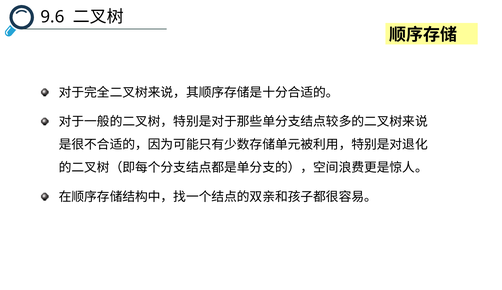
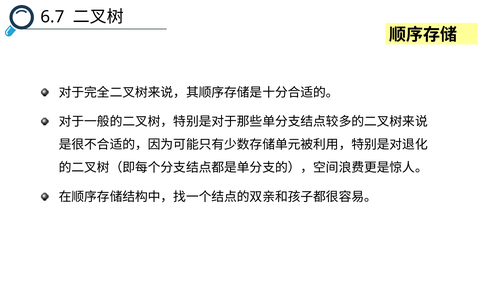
9.6: 9.6 -> 6.7 (52, 17)
